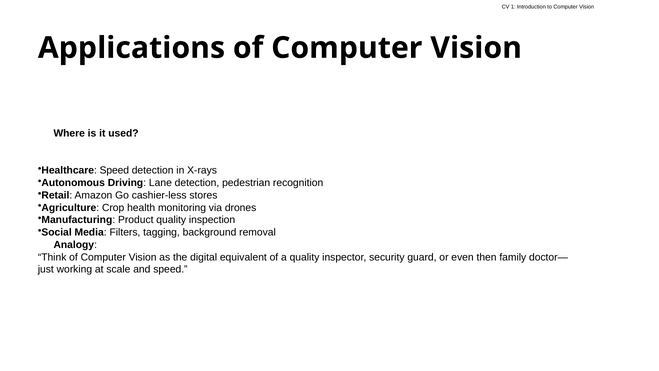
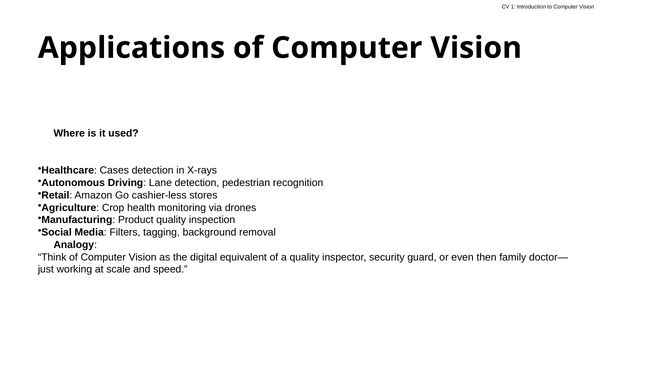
Healthcare Speed: Speed -> Cases (114, 170)
